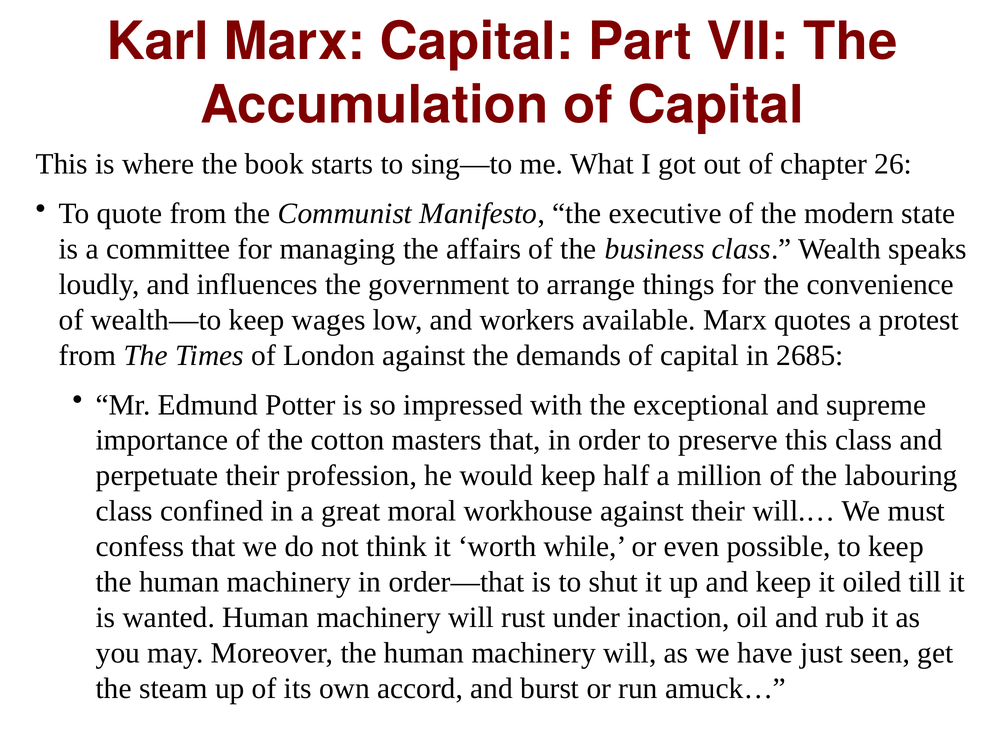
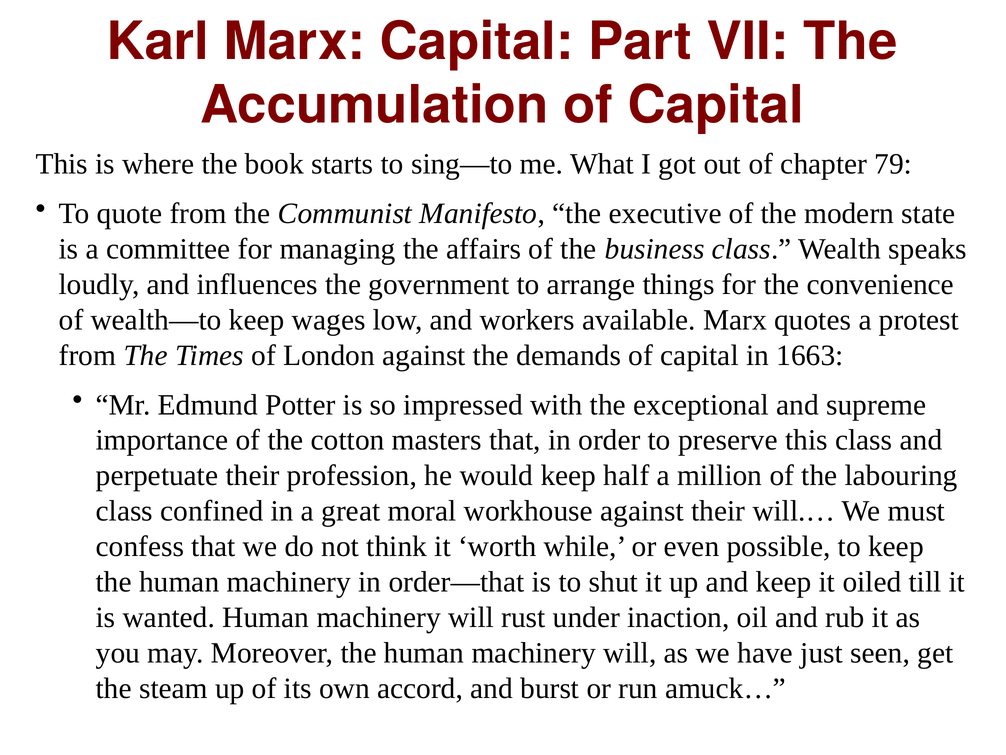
26: 26 -> 79 (893, 164)
2685: 2685 -> 1663 (810, 355)
